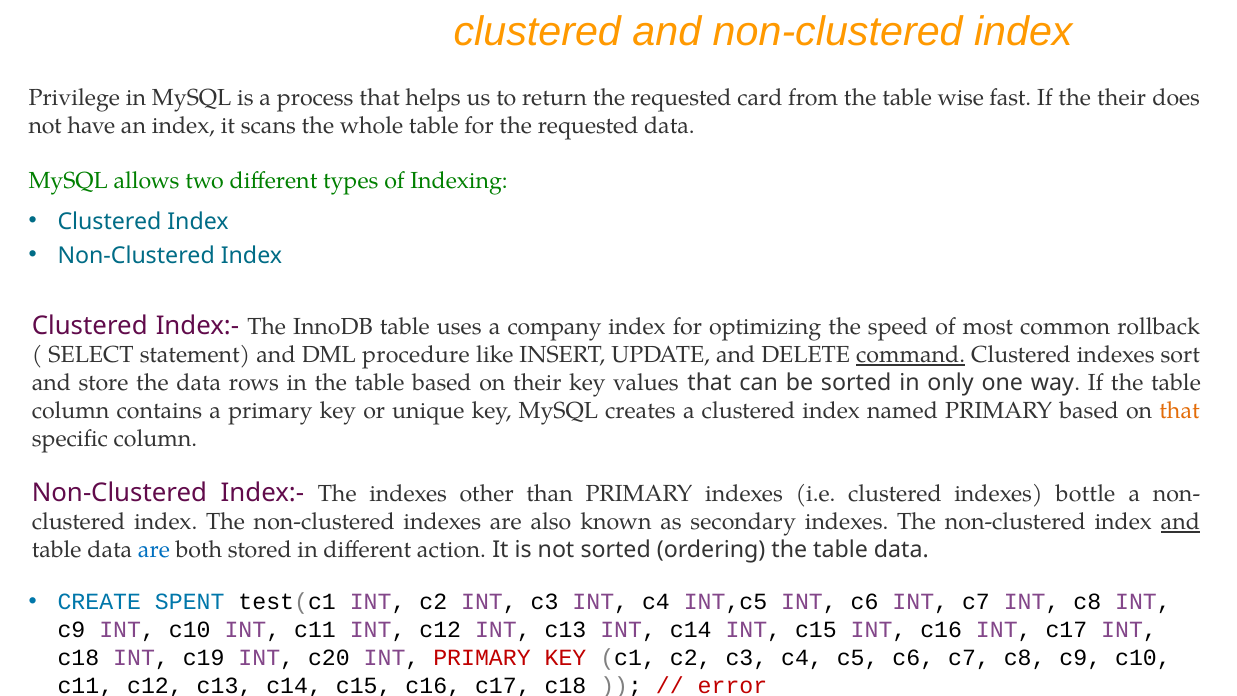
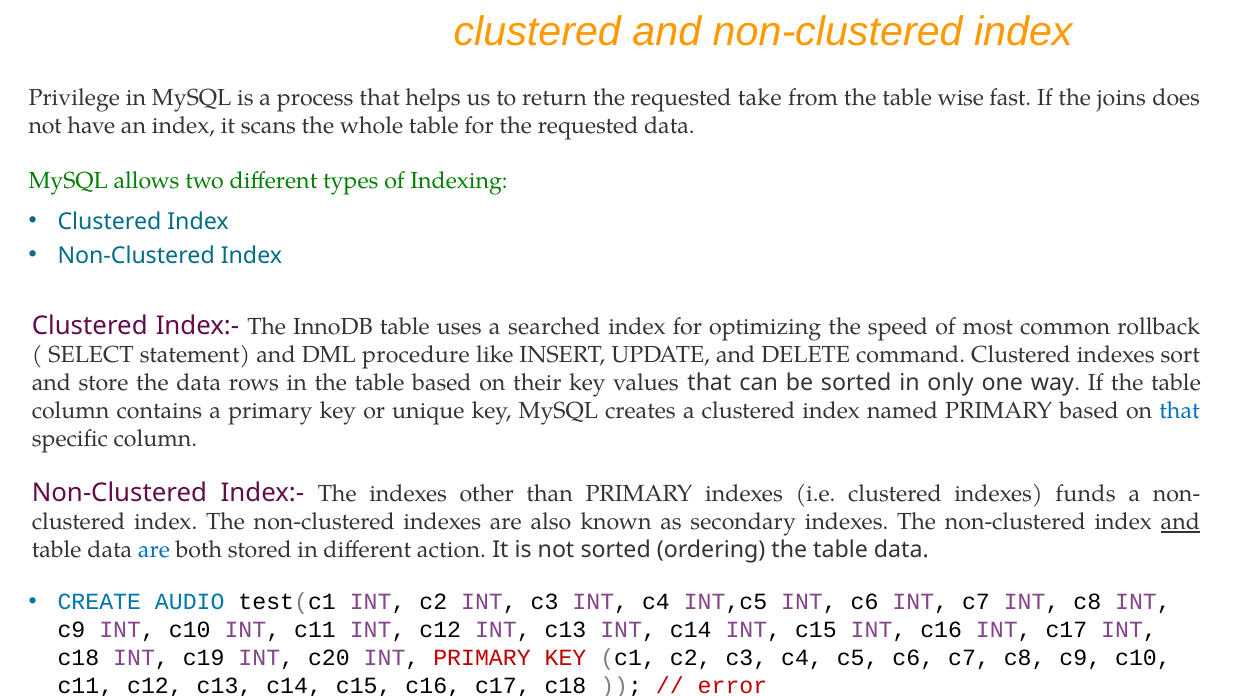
card: card -> take (760, 98)
the their: their -> joins (1122, 98)
company: company -> searched (554, 327)
command underline: present -> none (911, 355)
that colour: orange -> blue (1180, 411)
bottle: bottle -> funds (1086, 494)
SPENT: SPENT -> AUDIO (190, 602)
